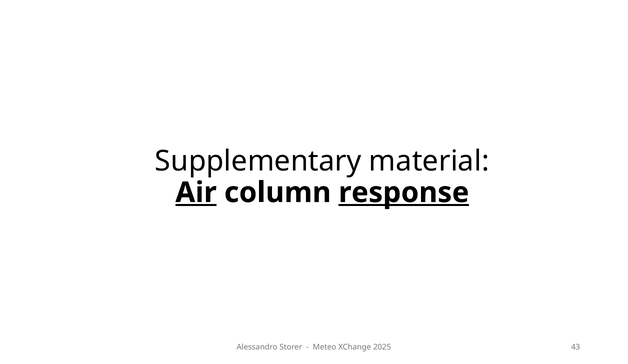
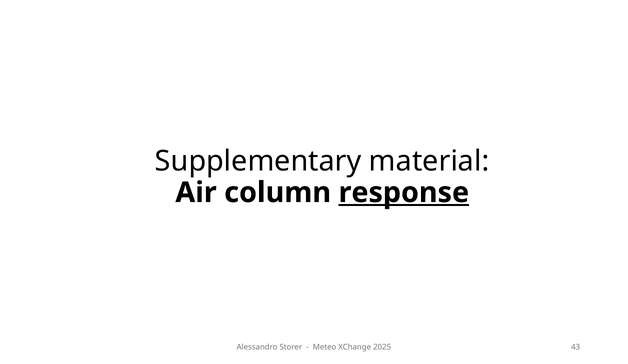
Air underline: present -> none (196, 192)
